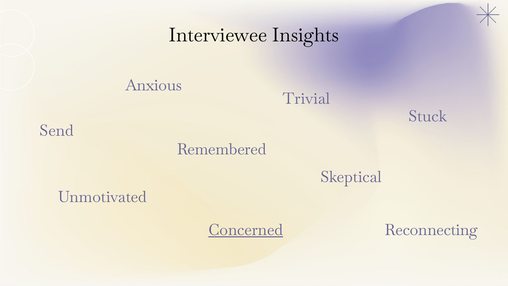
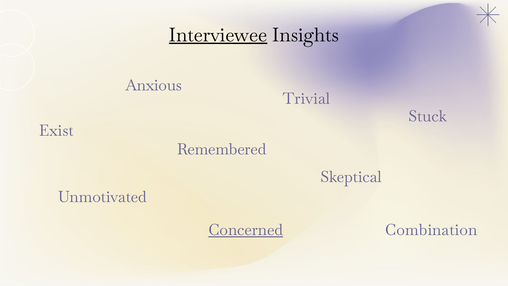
Interviewee underline: none -> present (218, 35)
Send: Send -> Exist (57, 130)
Reconnecting: Reconnecting -> Combination (431, 230)
